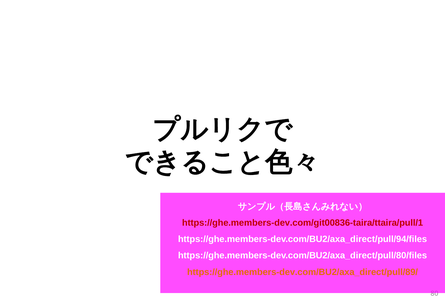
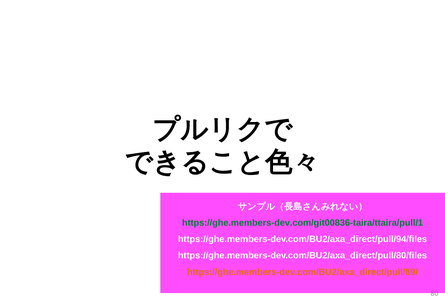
https://ghe.members-dev.com/git00836-taira/ttaira/pull/1 colour: red -> green (303, 223)
